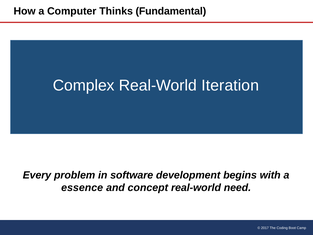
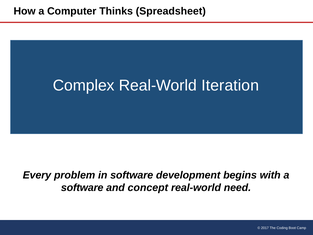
Fundamental: Fundamental -> Spreadsheet (171, 11)
essence: essence -> software (82, 187)
